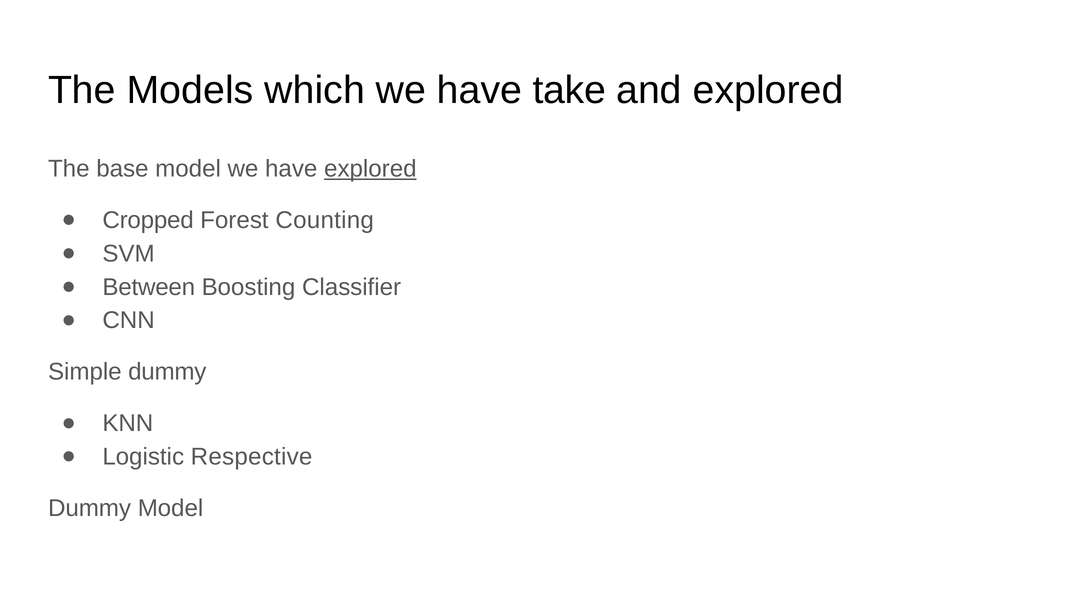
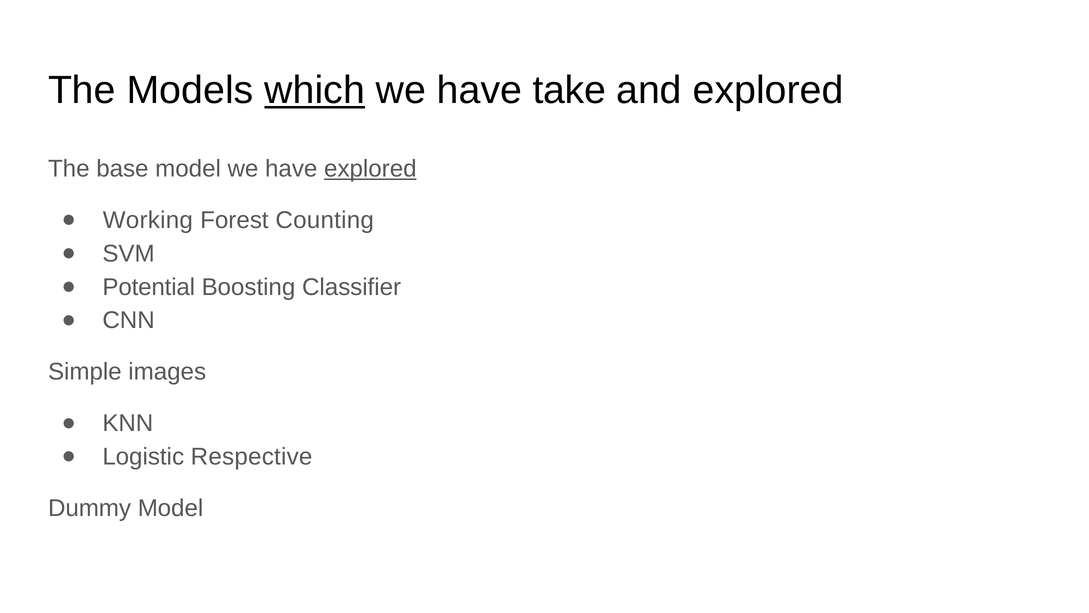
which underline: none -> present (315, 90)
Cropped: Cropped -> Working (148, 220)
Between: Between -> Potential (149, 287)
Simple dummy: dummy -> images (167, 372)
